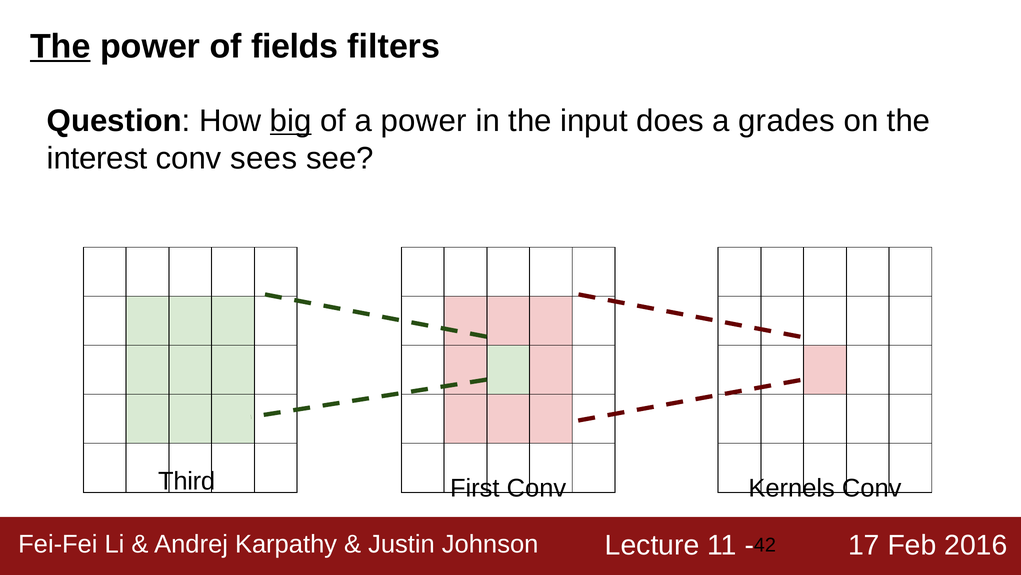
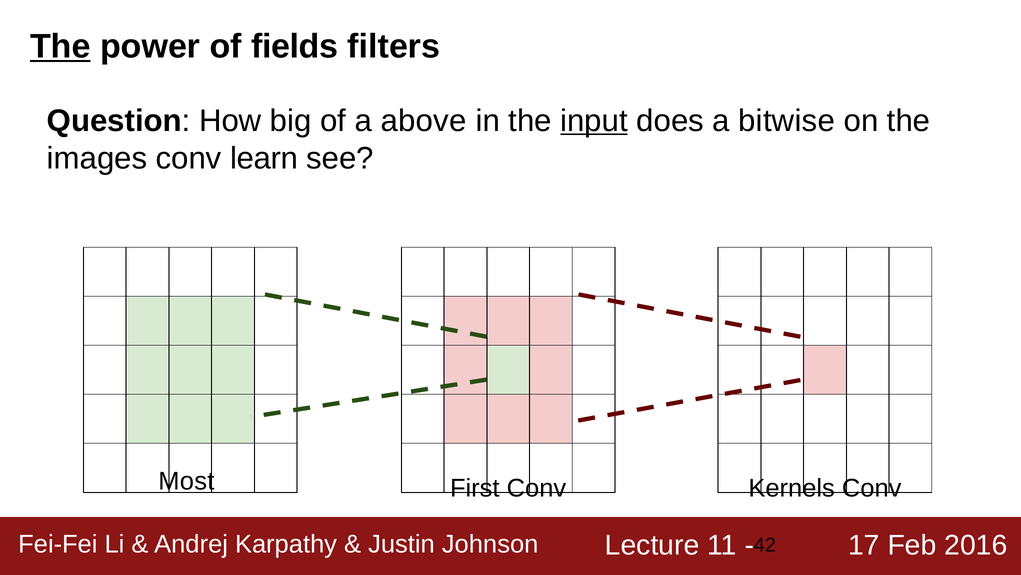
big underline: present -> none (291, 121)
a power: power -> above (424, 121)
input underline: none -> present (594, 121)
grades: grades -> bitwise (787, 121)
interest: interest -> images (97, 158)
sees: sees -> learn (264, 158)
Third: Third -> Most (186, 481)
